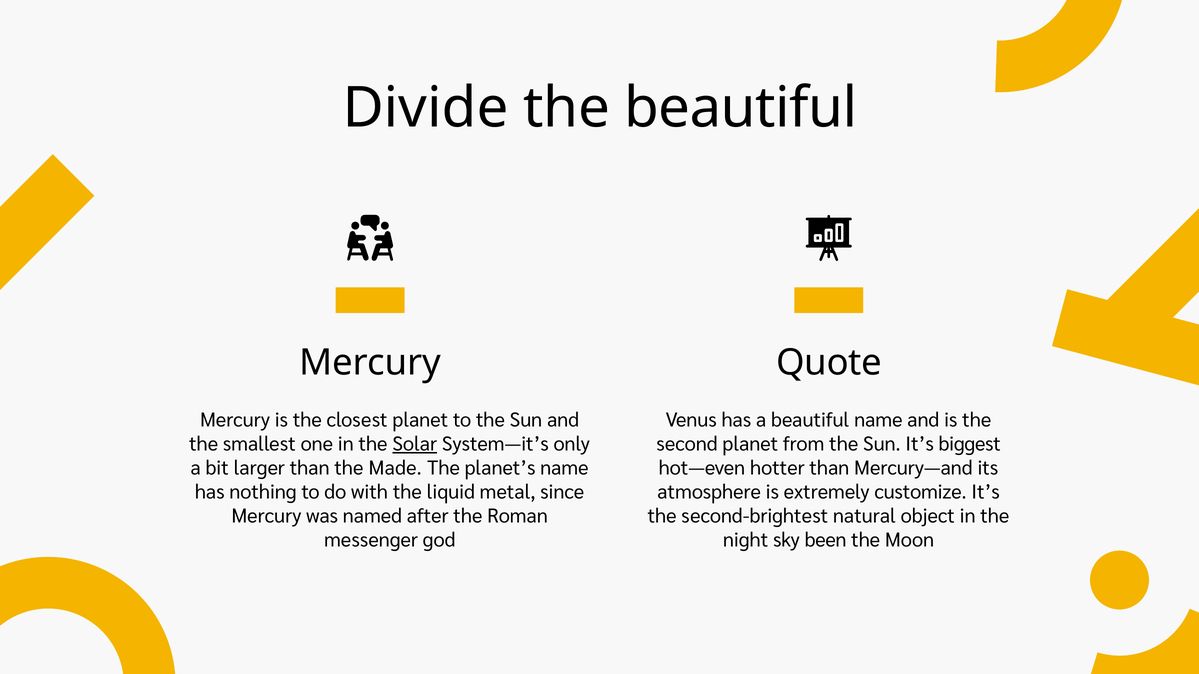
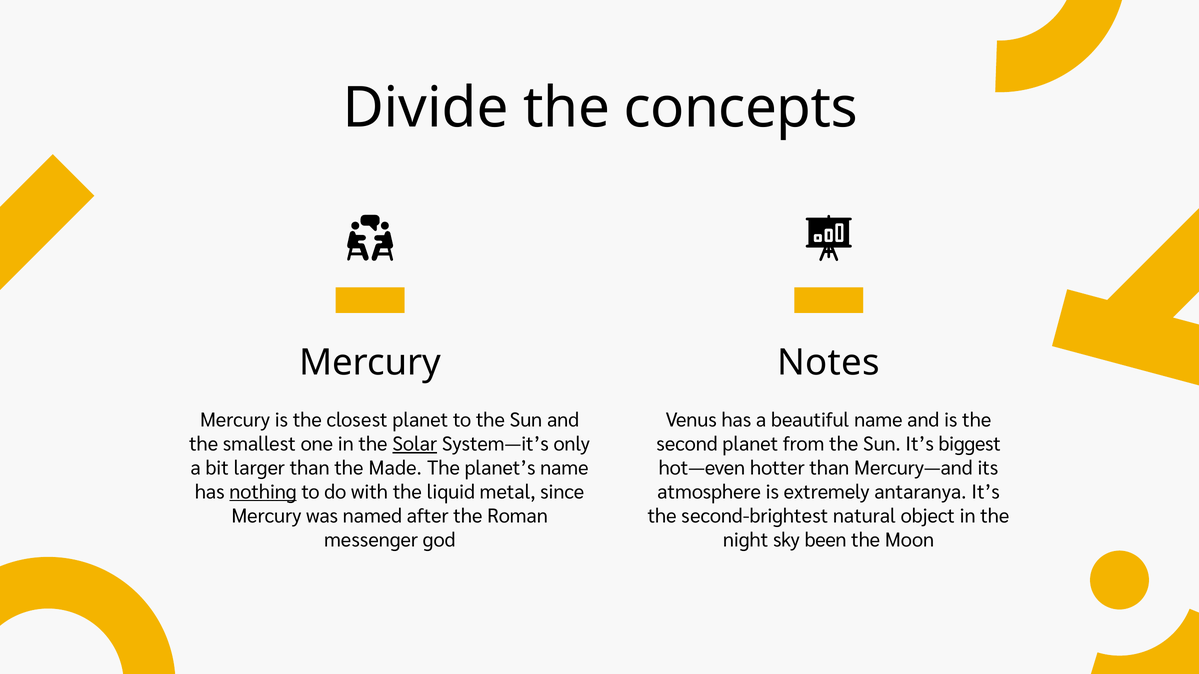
the beautiful: beautiful -> concepts (741, 108)
Quote: Quote -> Notes (829, 363)
nothing underline: none -> present (263, 492)
customize: customize -> antaranya (920, 492)
